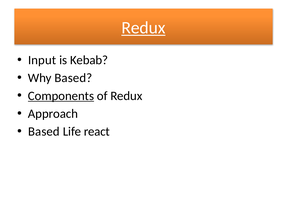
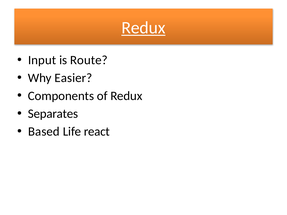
Kebab: Kebab -> Route (89, 60)
Why Based: Based -> Easier (73, 78)
Components underline: present -> none (61, 96)
Approach: Approach -> Separates (53, 114)
